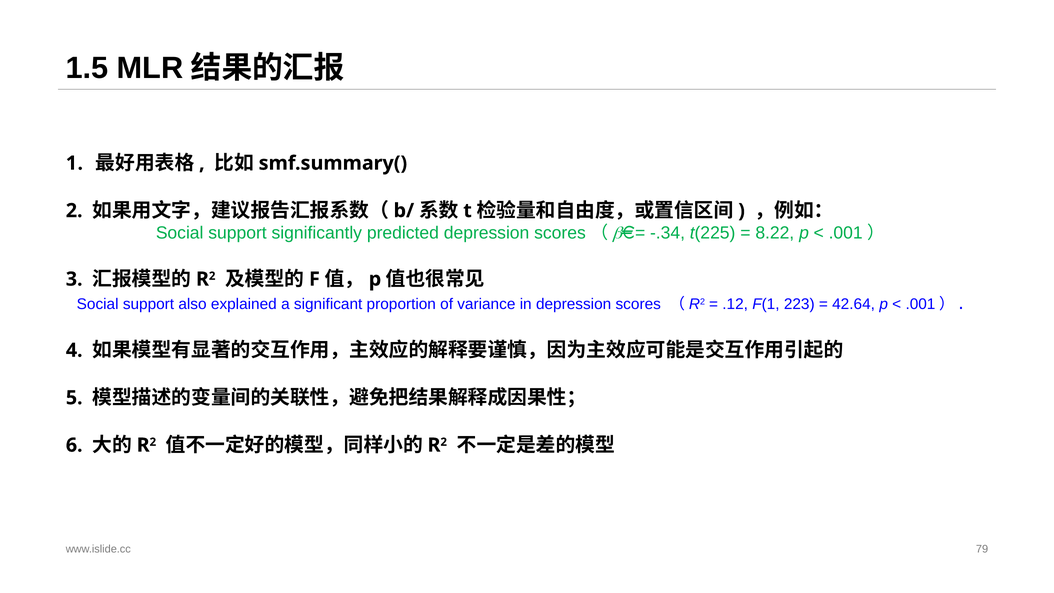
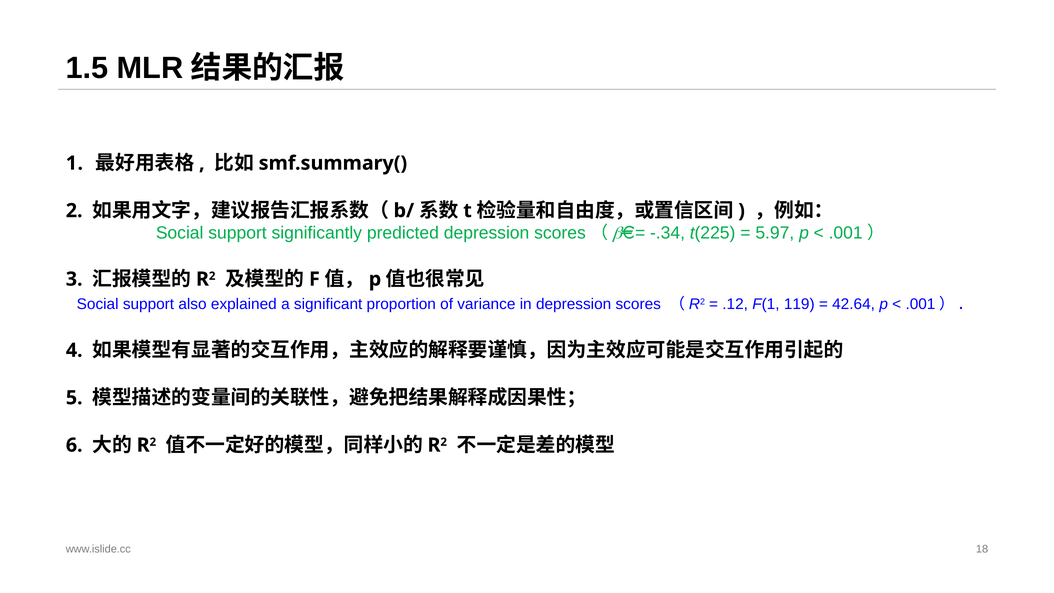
8.22: 8.22 -> 5.97 (775, 233)
223: 223 -> 119 (799, 304)
79: 79 -> 18 (982, 549)
